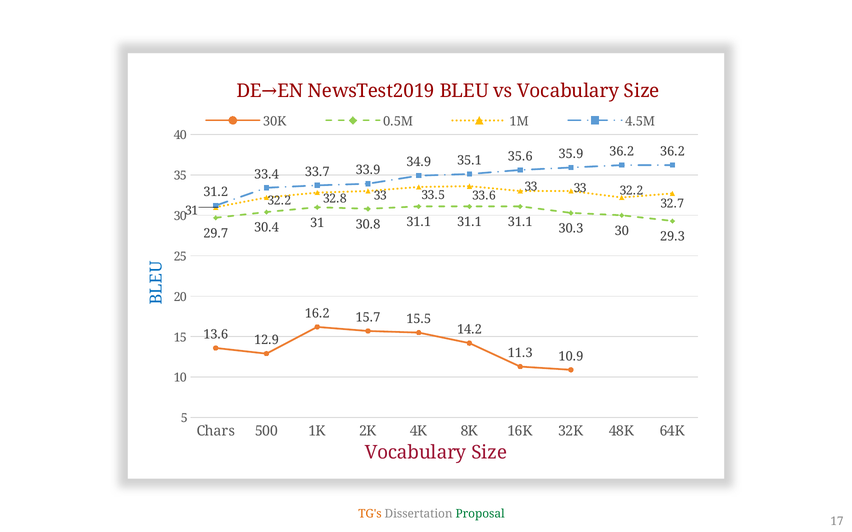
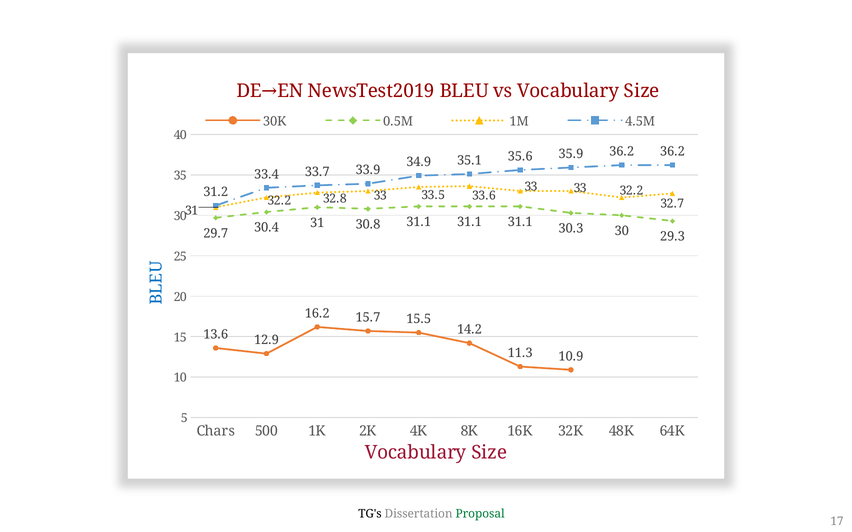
TG's colour: orange -> black (370, 514)
